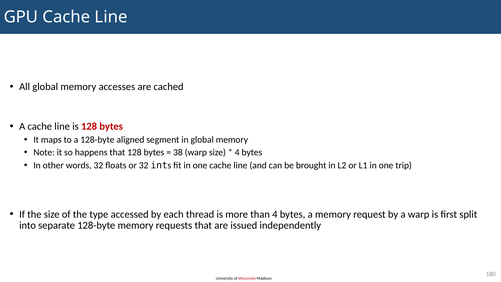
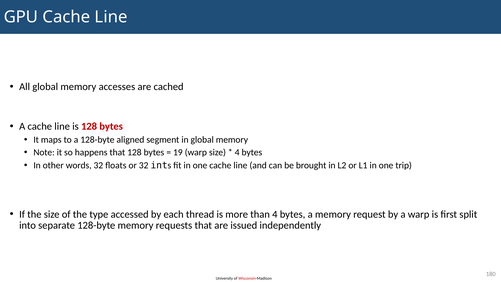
38: 38 -> 19 (178, 152)
